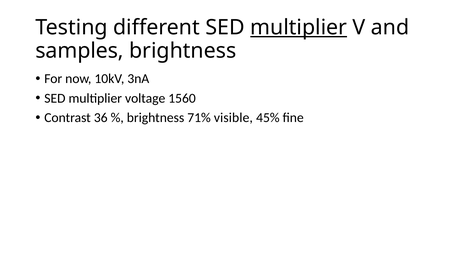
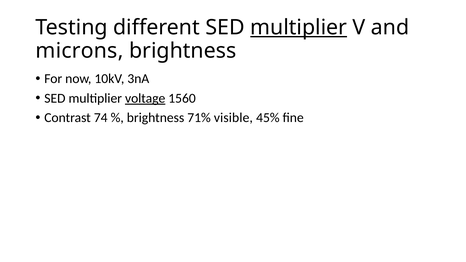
samples: samples -> microns (79, 51)
voltage underline: none -> present (145, 98)
36: 36 -> 74 (101, 118)
